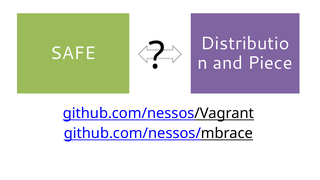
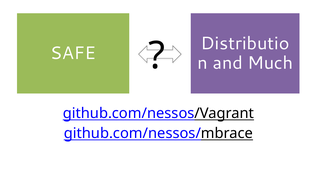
Piece: Piece -> Much (270, 63)
